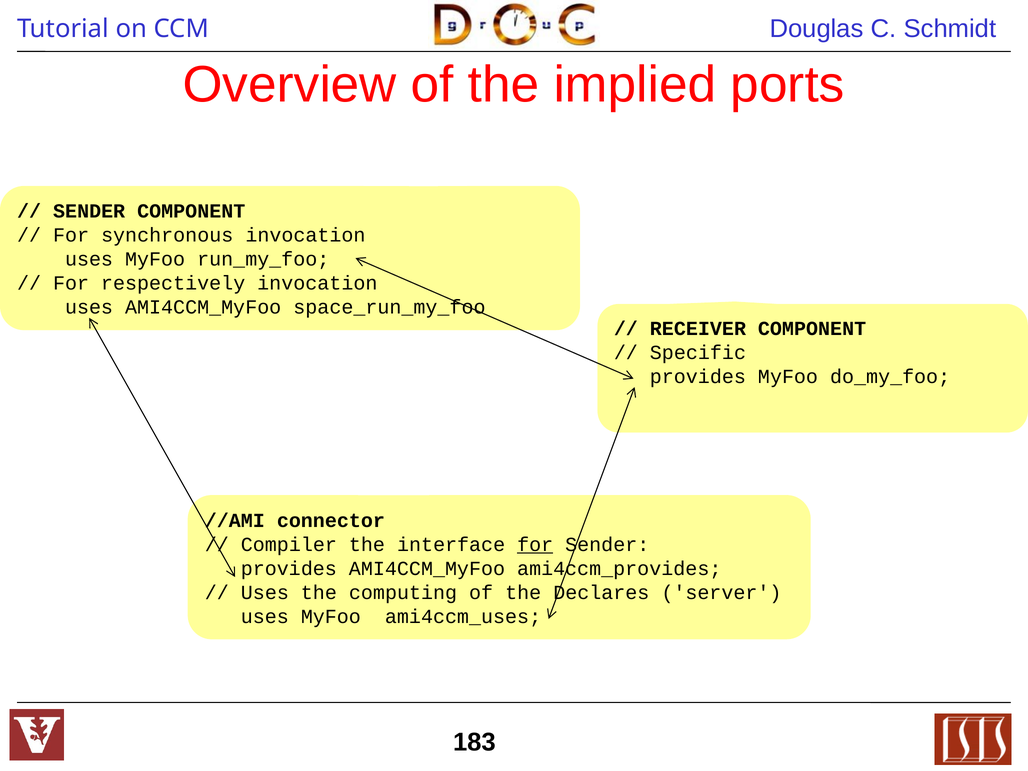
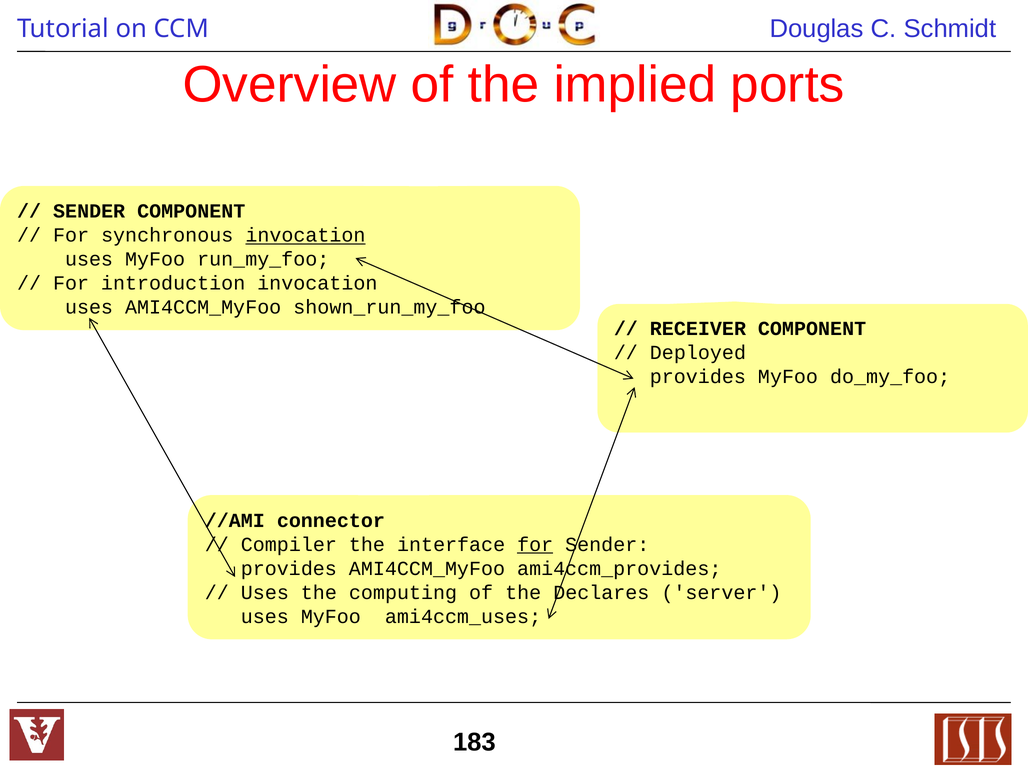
invocation underline: none -> present (305, 235)
respectively: respectively -> introduction (173, 283)
space_run_my_foo: space_run_my_foo -> shown_run_my_foo (389, 307)
Specific: Specific -> Deployed (698, 353)
